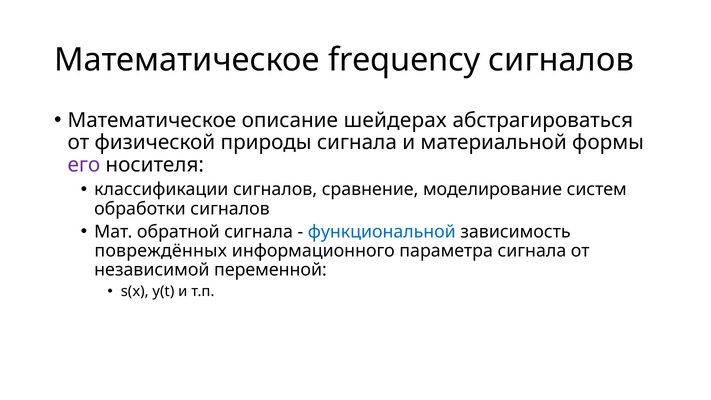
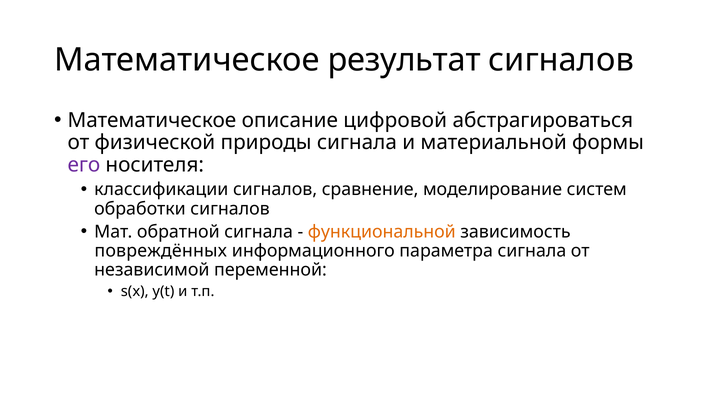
frequency: frequency -> результат (404, 60)
шейдерах: шейдерах -> цифровой (395, 120)
функциональной colour: blue -> orange (382, 232)
